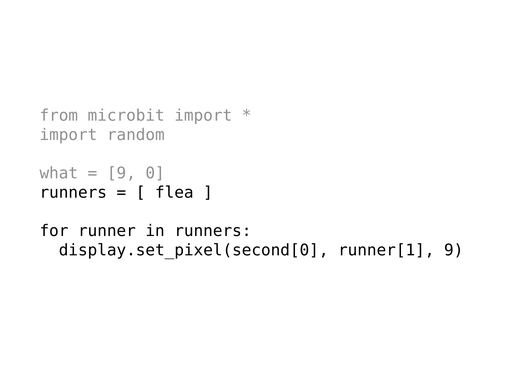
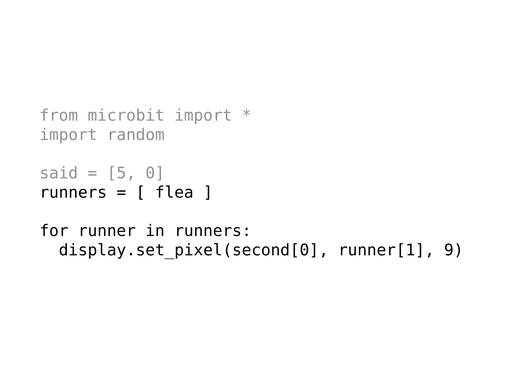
what: what -> said (59, 173)
9: 9 -> 5 (121, 173)
